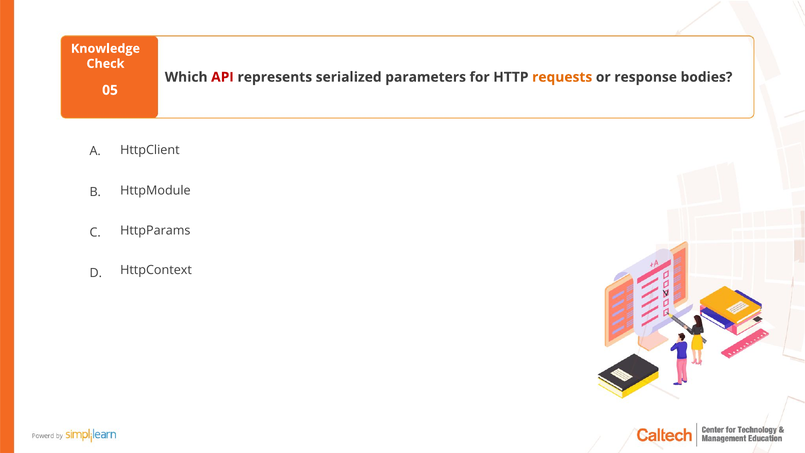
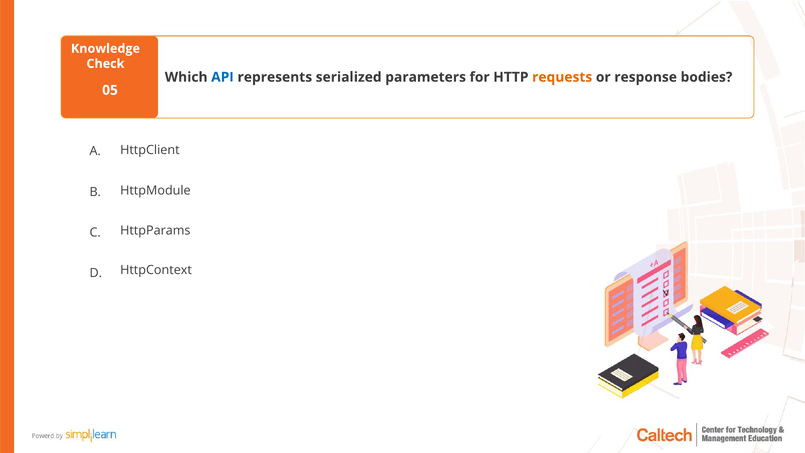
API colour: red -> blue (223, 77)
